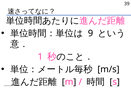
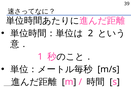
9: 9 -> 2 (91, 34)
